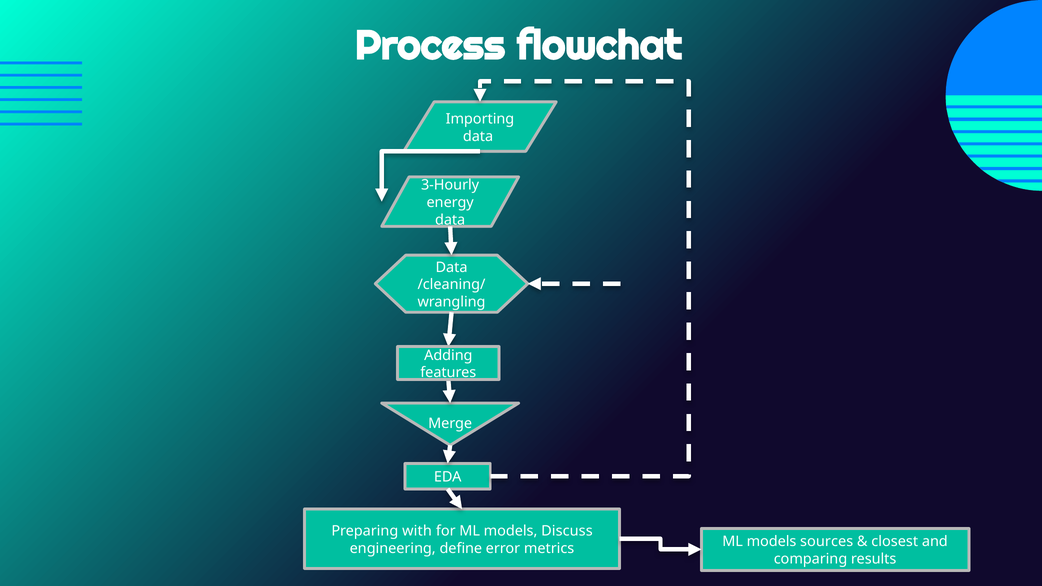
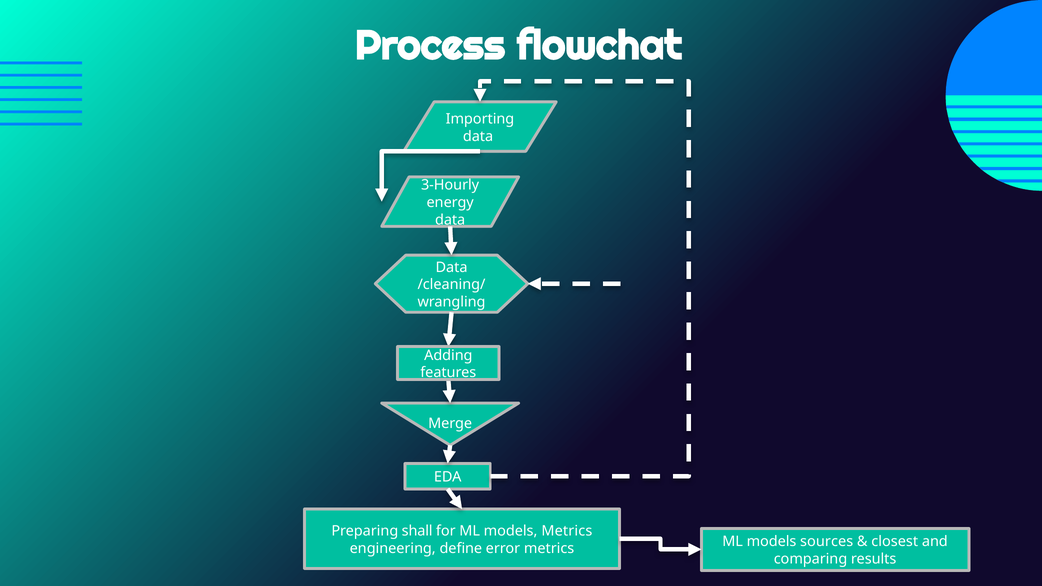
with: with -> shall (417, 531)
models Discuss: Discuss -> Metrics (567, 531)
